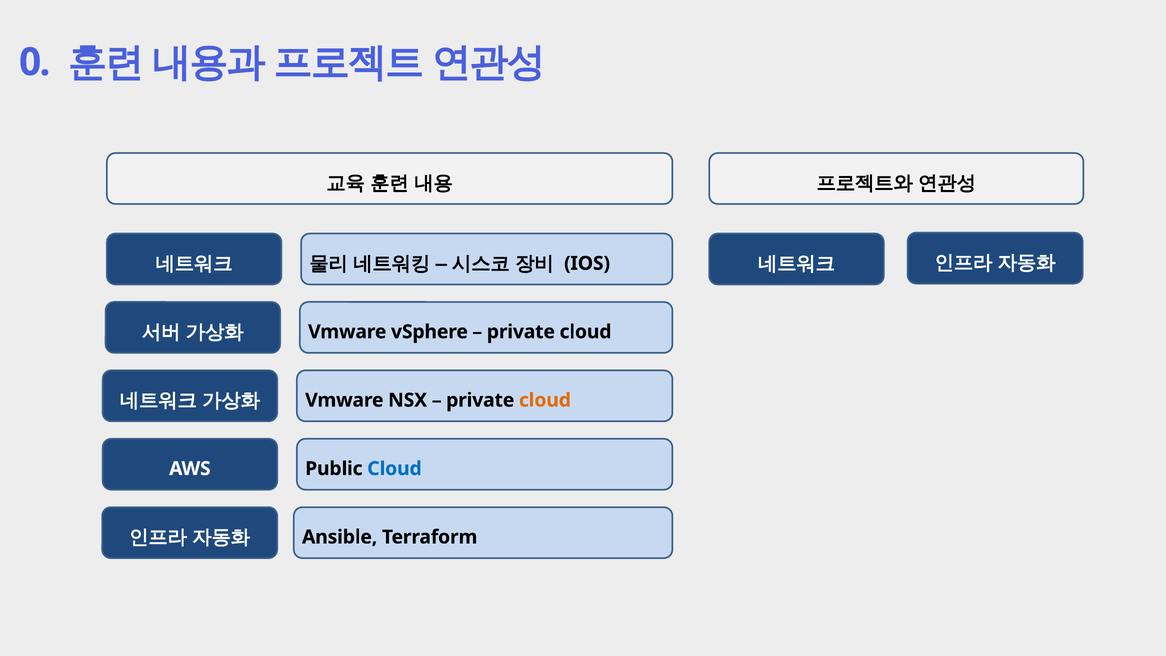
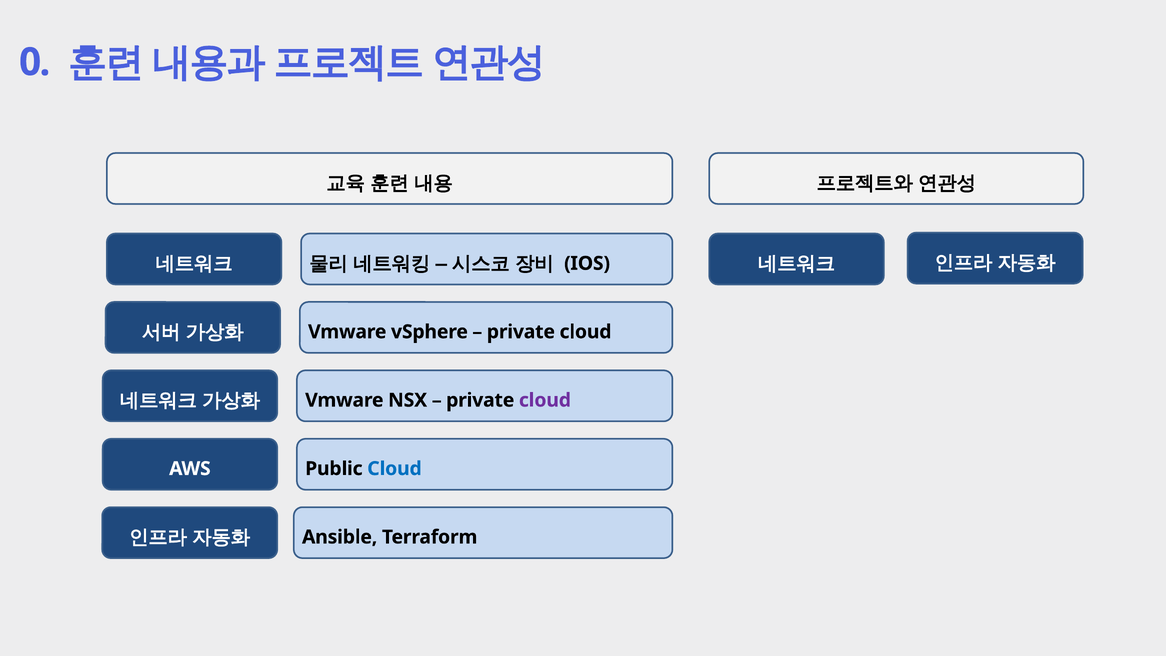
cloud colour: orange -> purple (545, 400)
